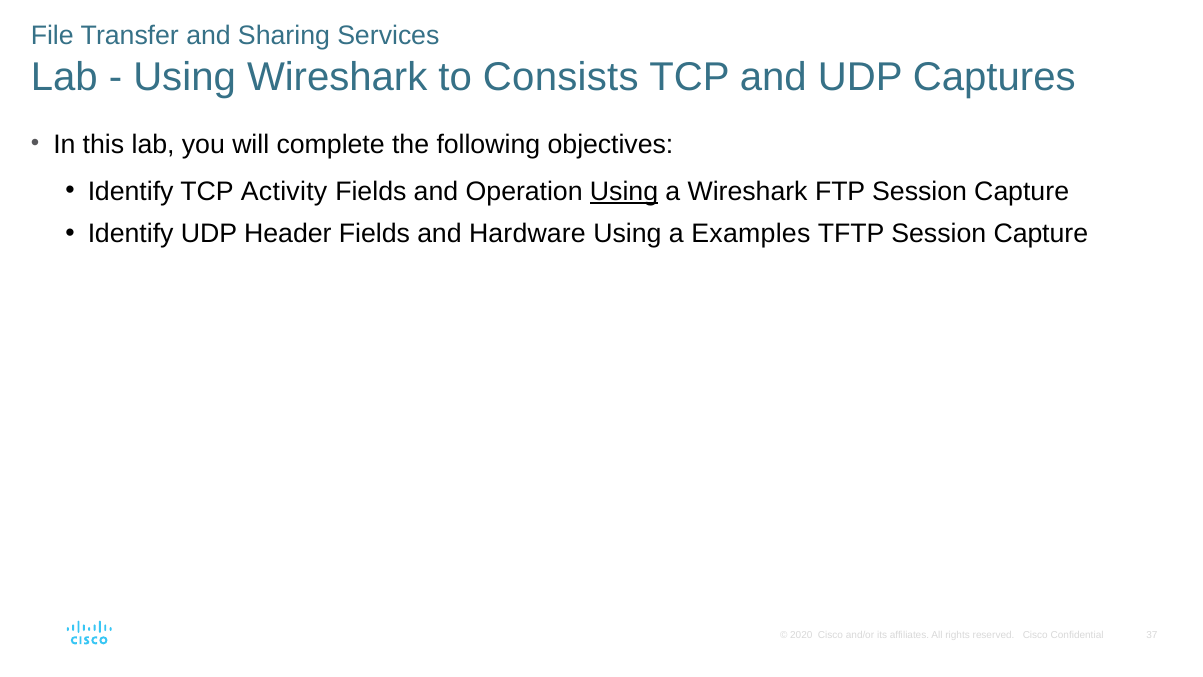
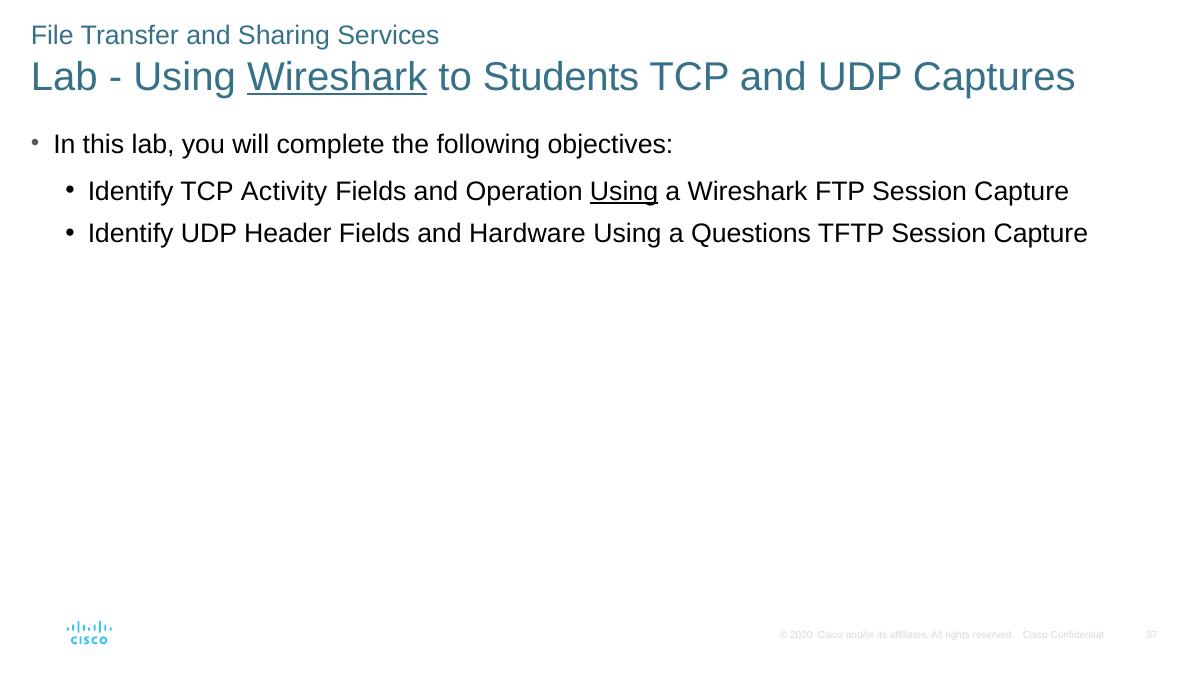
Wireshark underline: none -> present (337, 77)
Consists: Consists -> Students (561, 77)
Examples: Examples -> Questions (751, 234)
